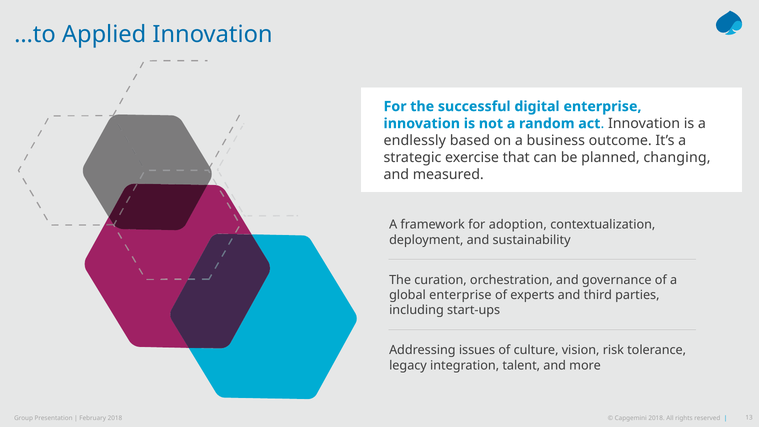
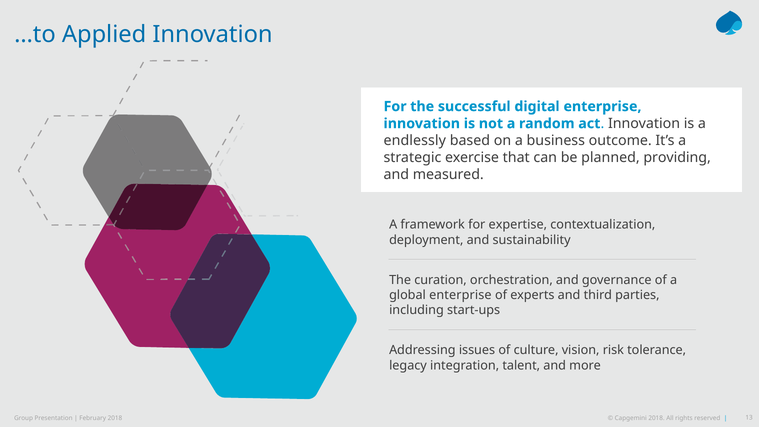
changing: changing -> providing (677, 158)
adoption: adoption -> expertise (518, 225)
